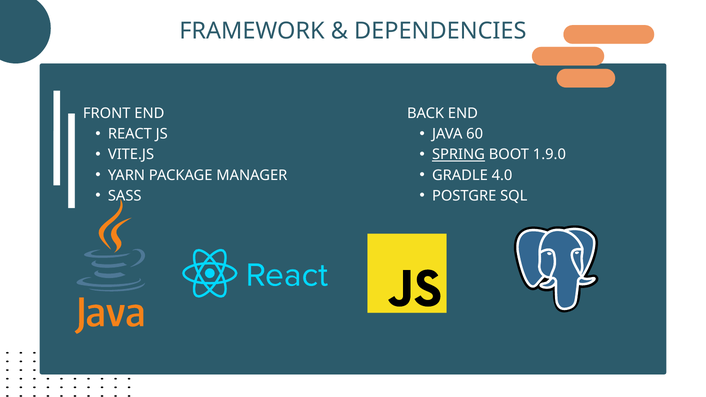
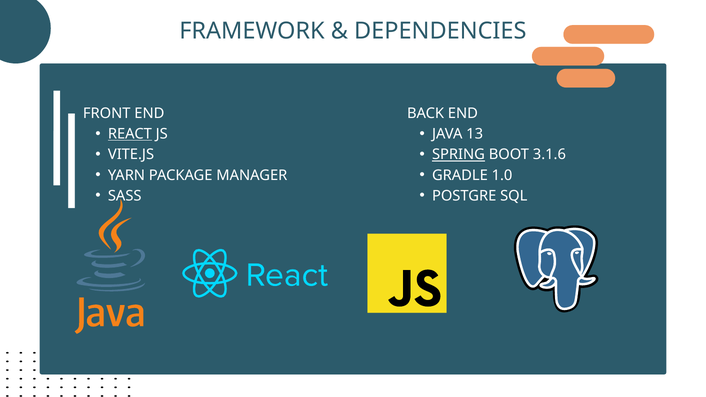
REACT underline: none -> present (130, 134)
60: 60 -> 13 (475, 134)
1.9.0: 1.9.0 -> 3.1.6 (549, 155)
4.0: 4.0 -> 1.0 (502, 175)
